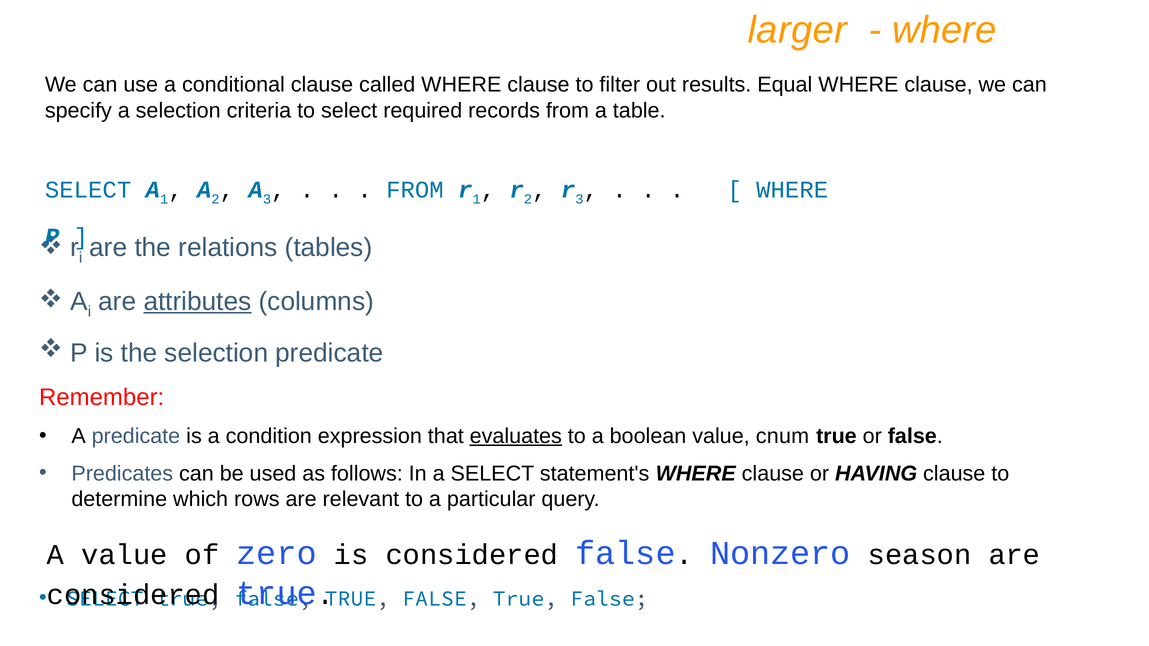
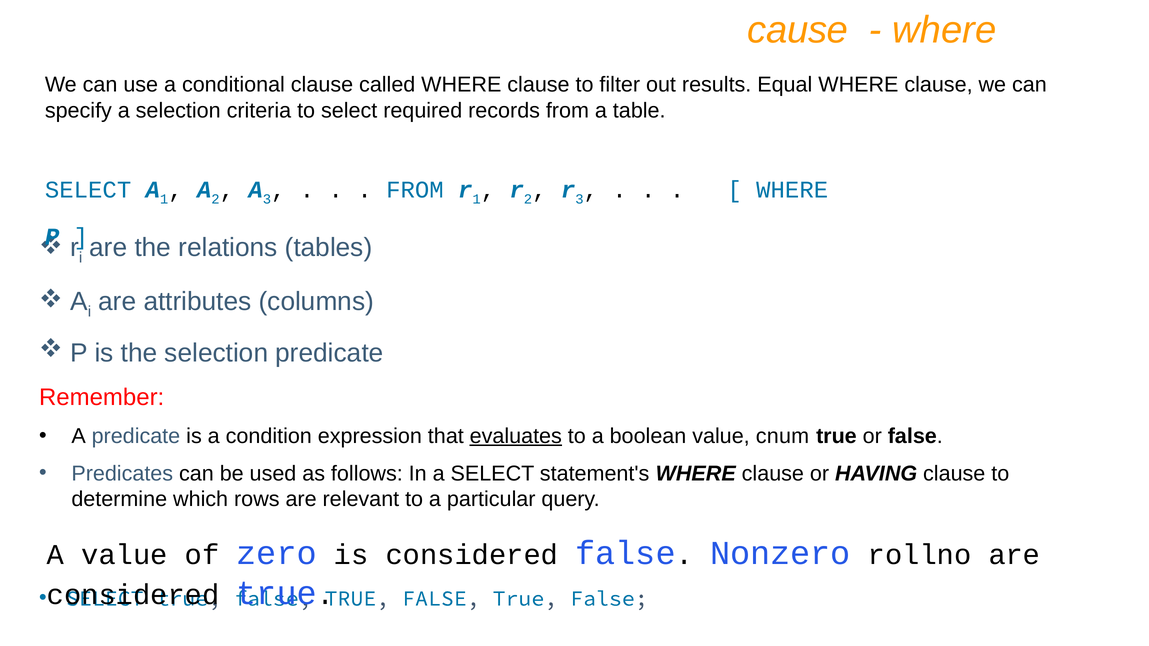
larger: larger -> cause (798, 30)
attributes underline: present -> none (198, 301)
season: season -> rollno (920, 555)
